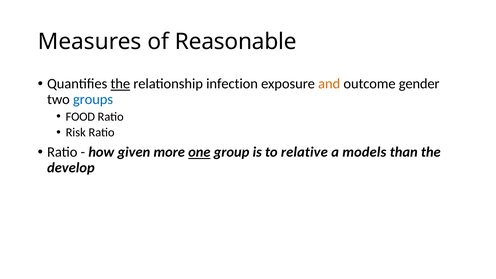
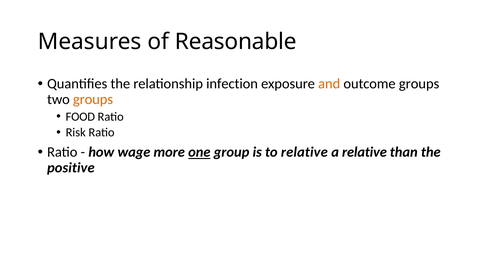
the underline: present -> none (120, 84)
outcome gender: gender -> groups (419, 84)
groups colour: blue -> orange (93, 99)
given: given -> wage (134, 152)
a models: models -> relative (364, 152)
develop: develop -> positive (71, 168)
